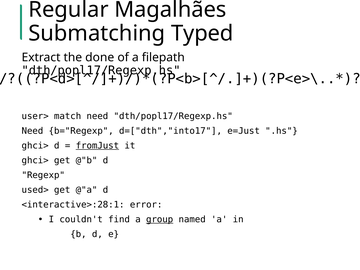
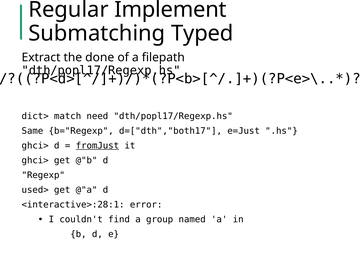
Magalhães: Magalhães -> Implement (170, 10)
user>: user> -> dict> (35, 116)
Need: Need -> Same (32, 131)
d=["dth","into17: d=["dth","into17 -> d=["dth","both17 (171, 131)
group underline: present -> none (160, 219)
